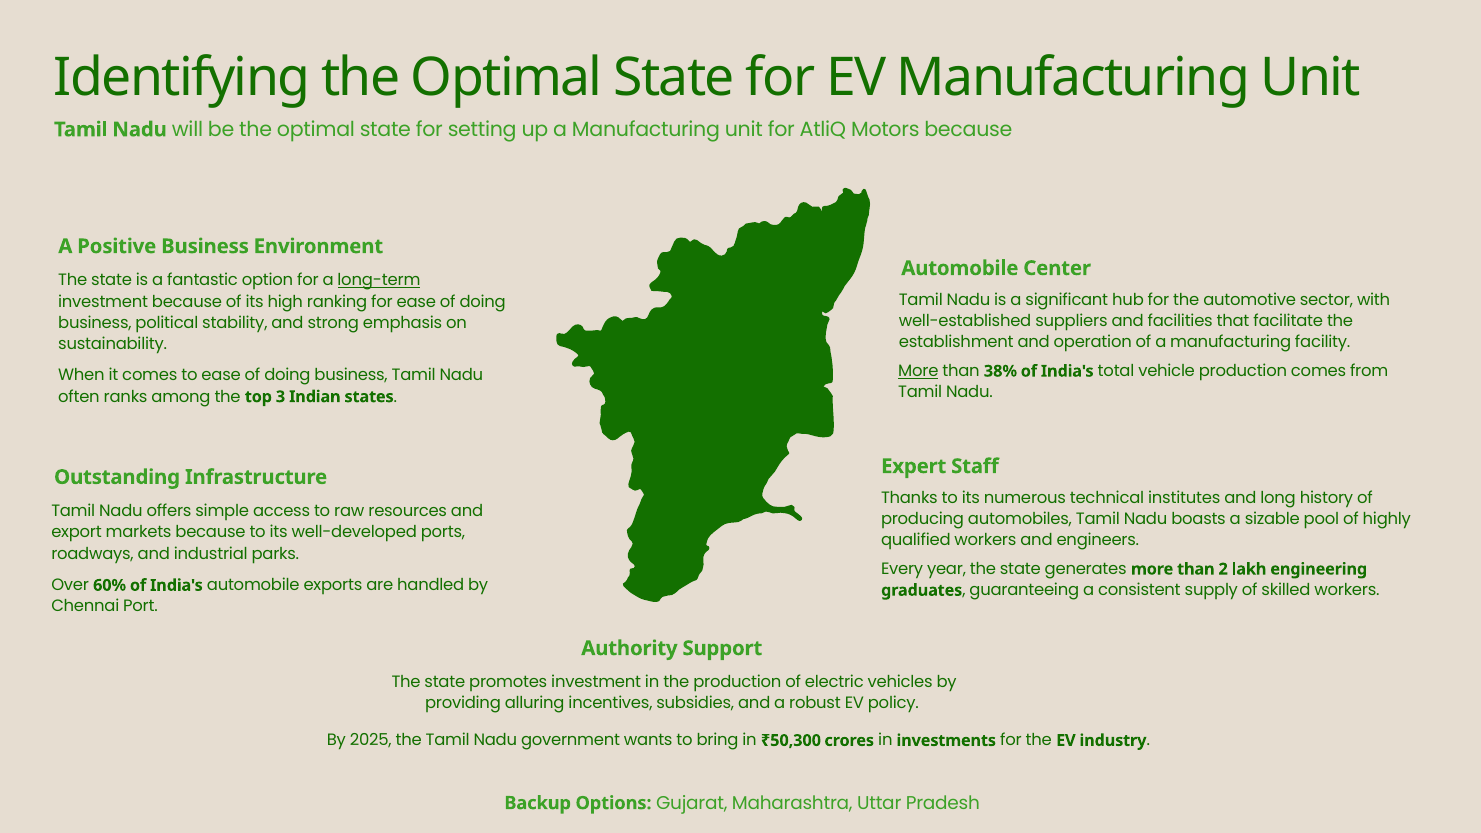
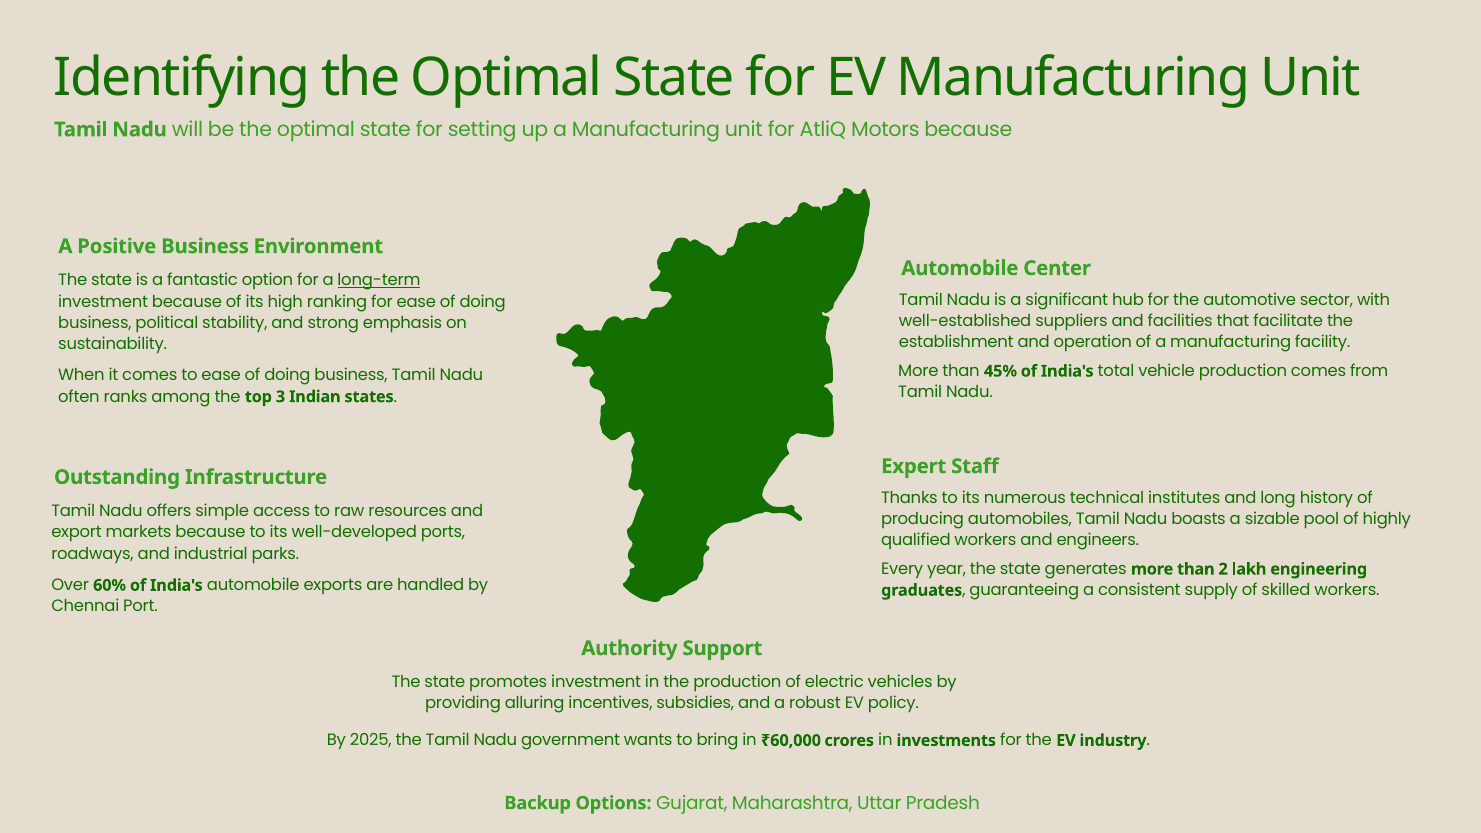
More underline: present -> none (918, 371)
38%: 38% -> 45% (1001, 371)
₹50,300: ₹50,300 -> ₹60,000 (791, 741)
